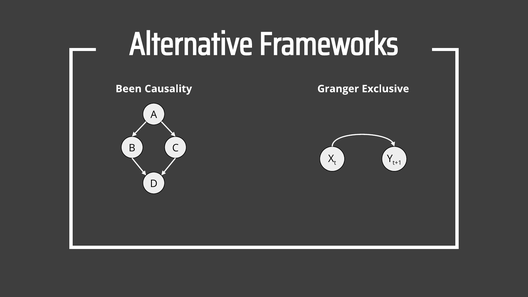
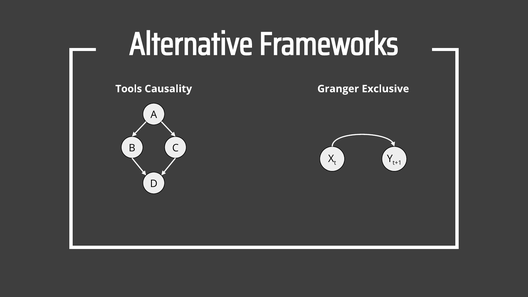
Been: Been -> Tools (129, 89)
